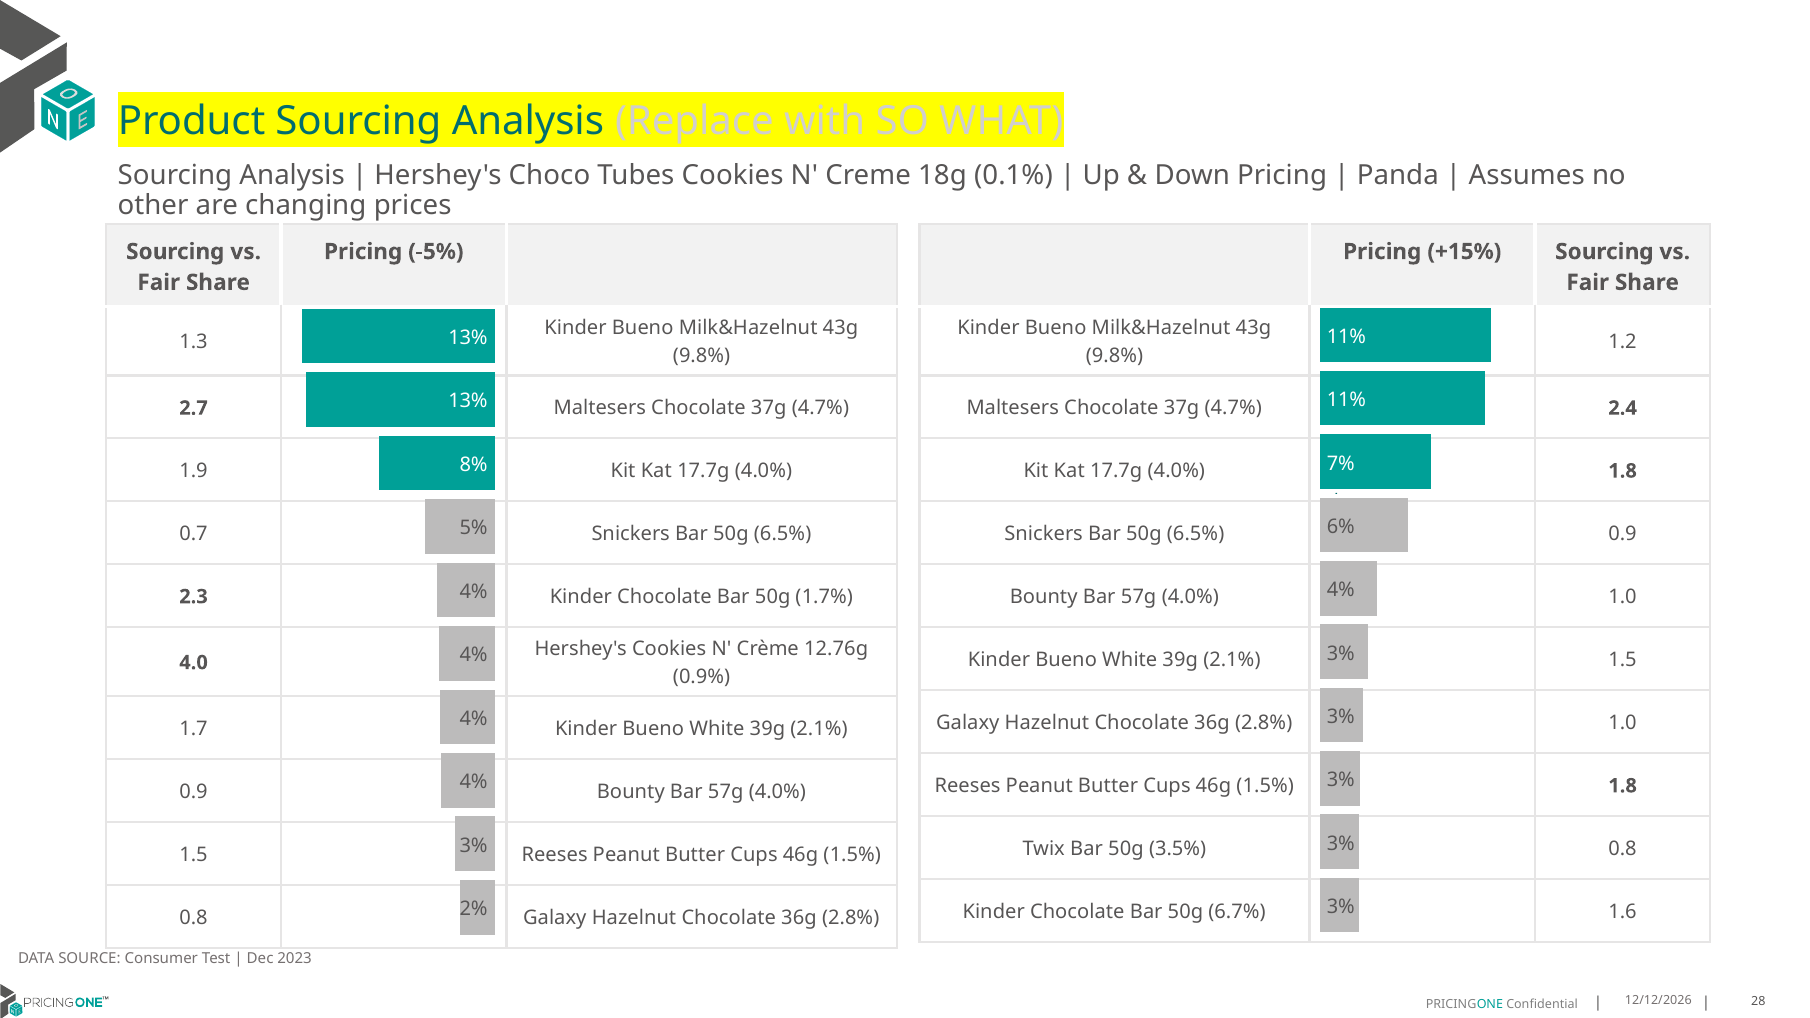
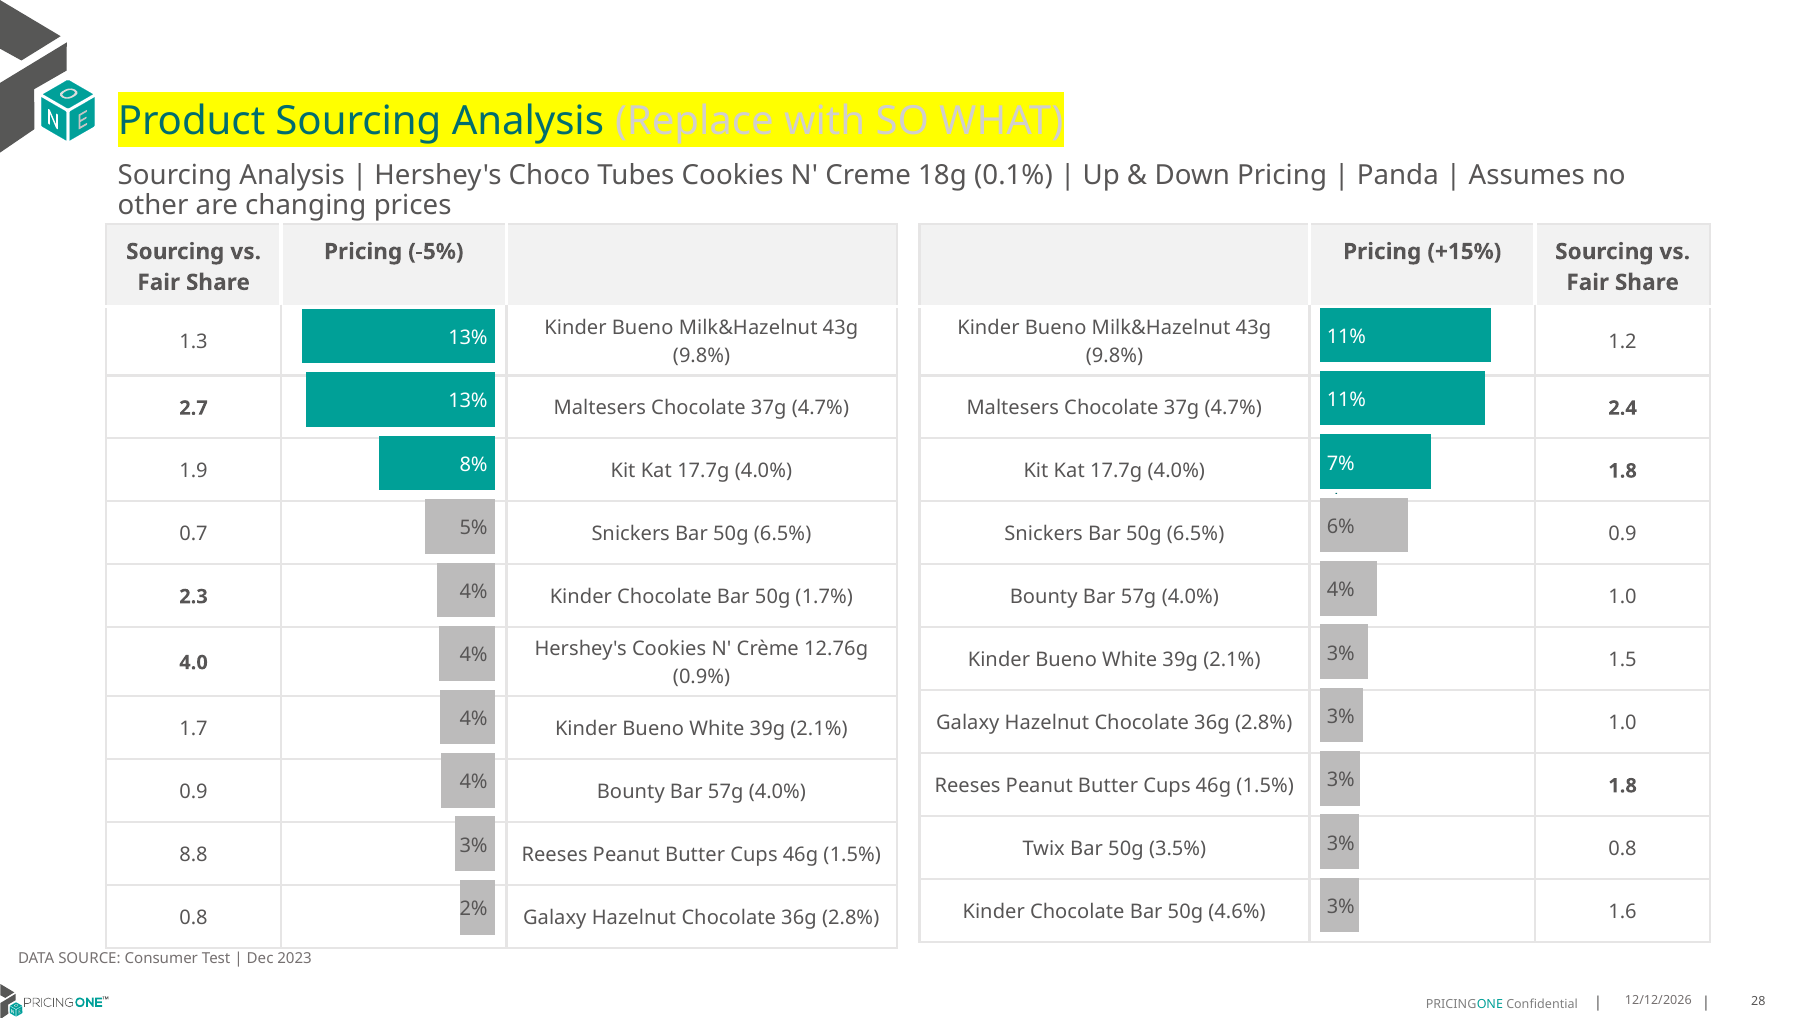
1.5: 1.5 -> 8.8 (194, 855)
6.7%: 6.7% -> 4.6% (1237, 912)
